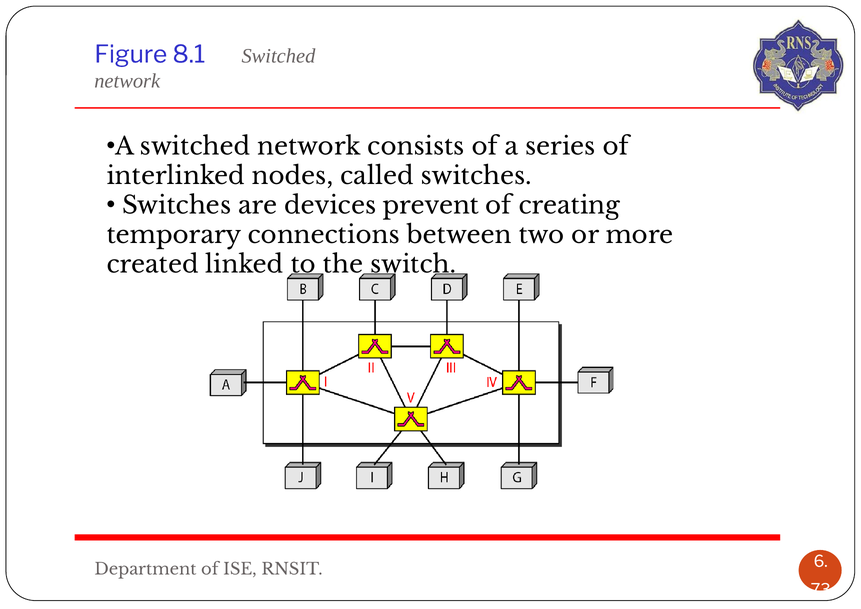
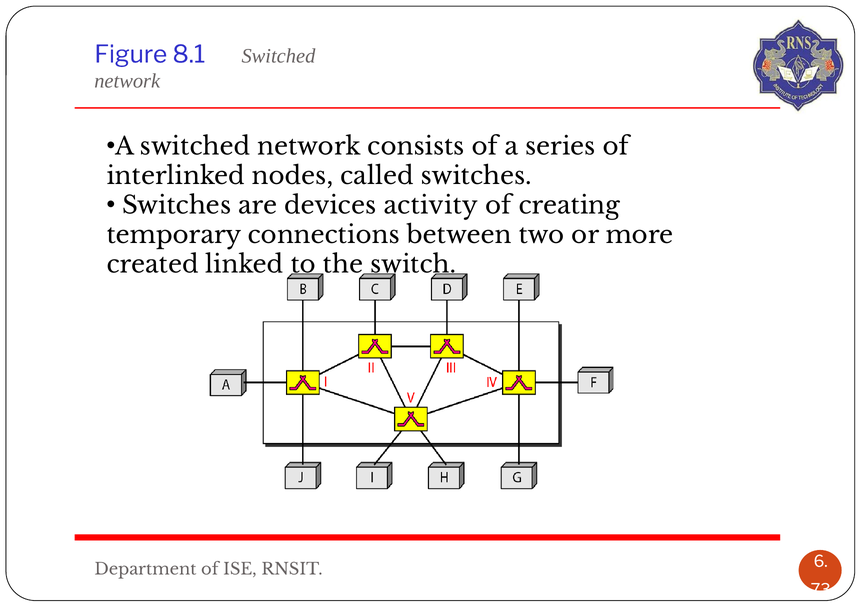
prevent: prevent -> activity (431, 206)
